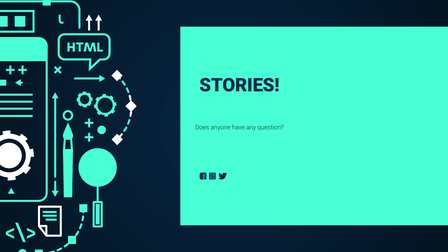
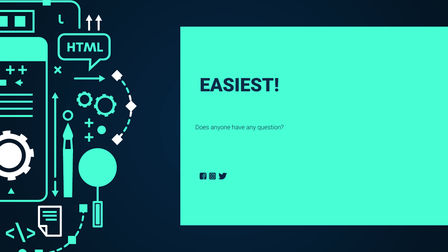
STORIES: STORIES -> EASIEST (239, 85)
